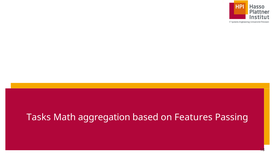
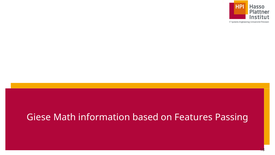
Tasks: Tasks -> Giese (39, 117)
aggregation: aggregation -> information (104, 117)
